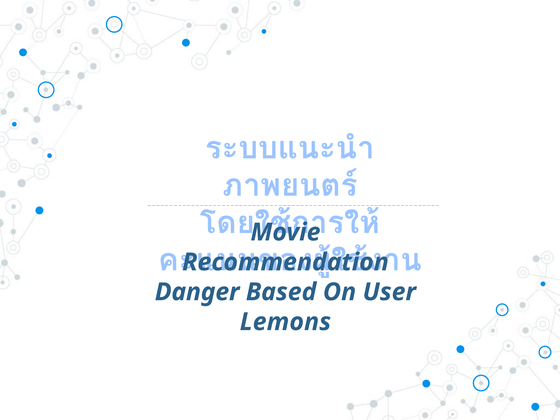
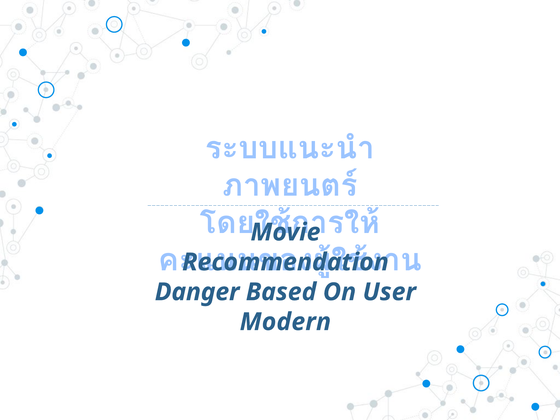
Lemons: Lemons -> Modern (285, 322)
